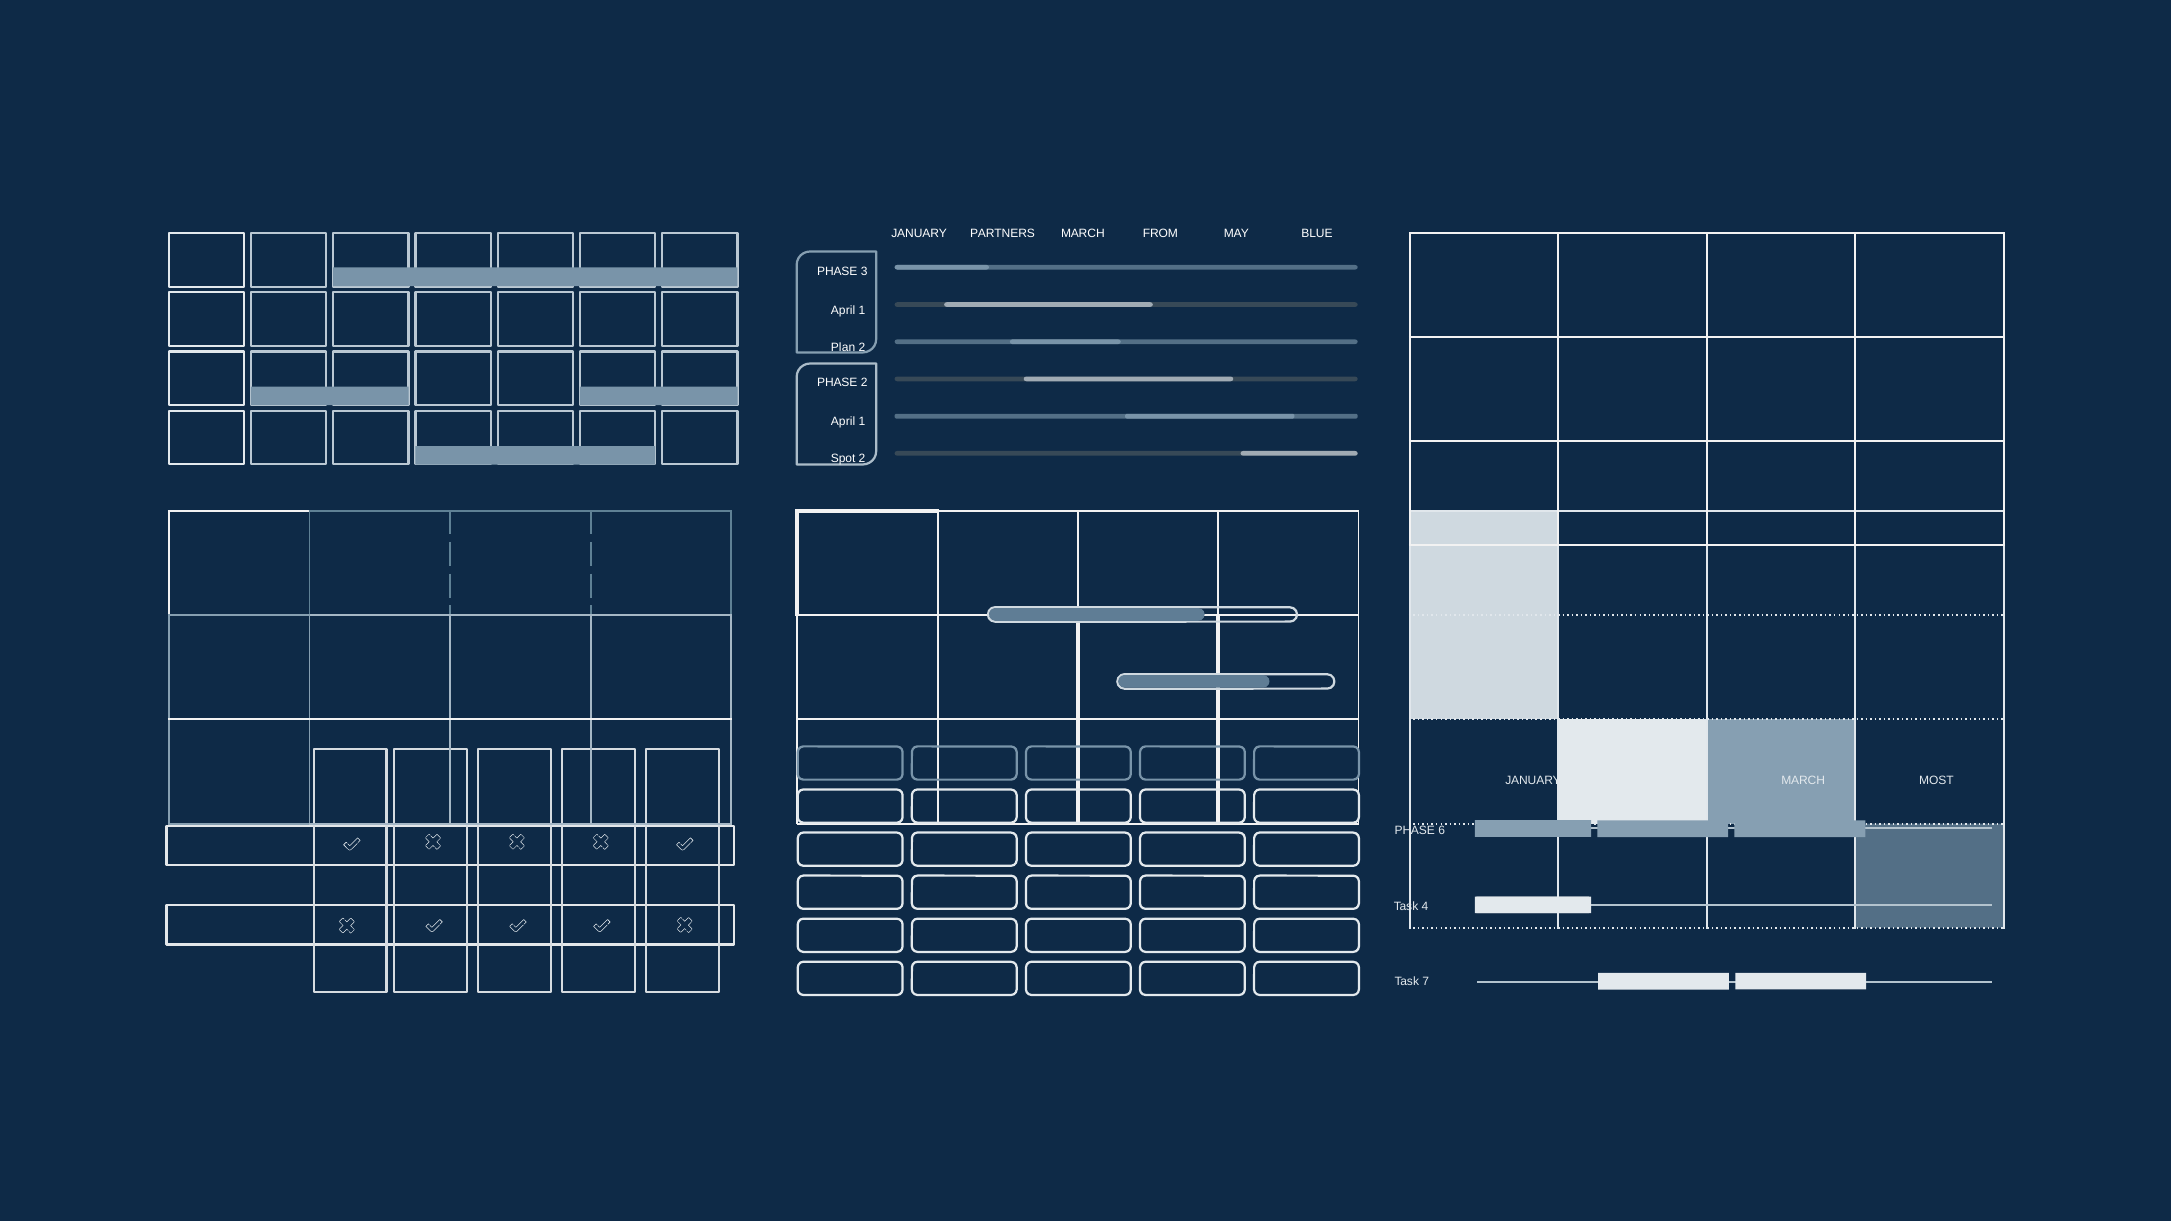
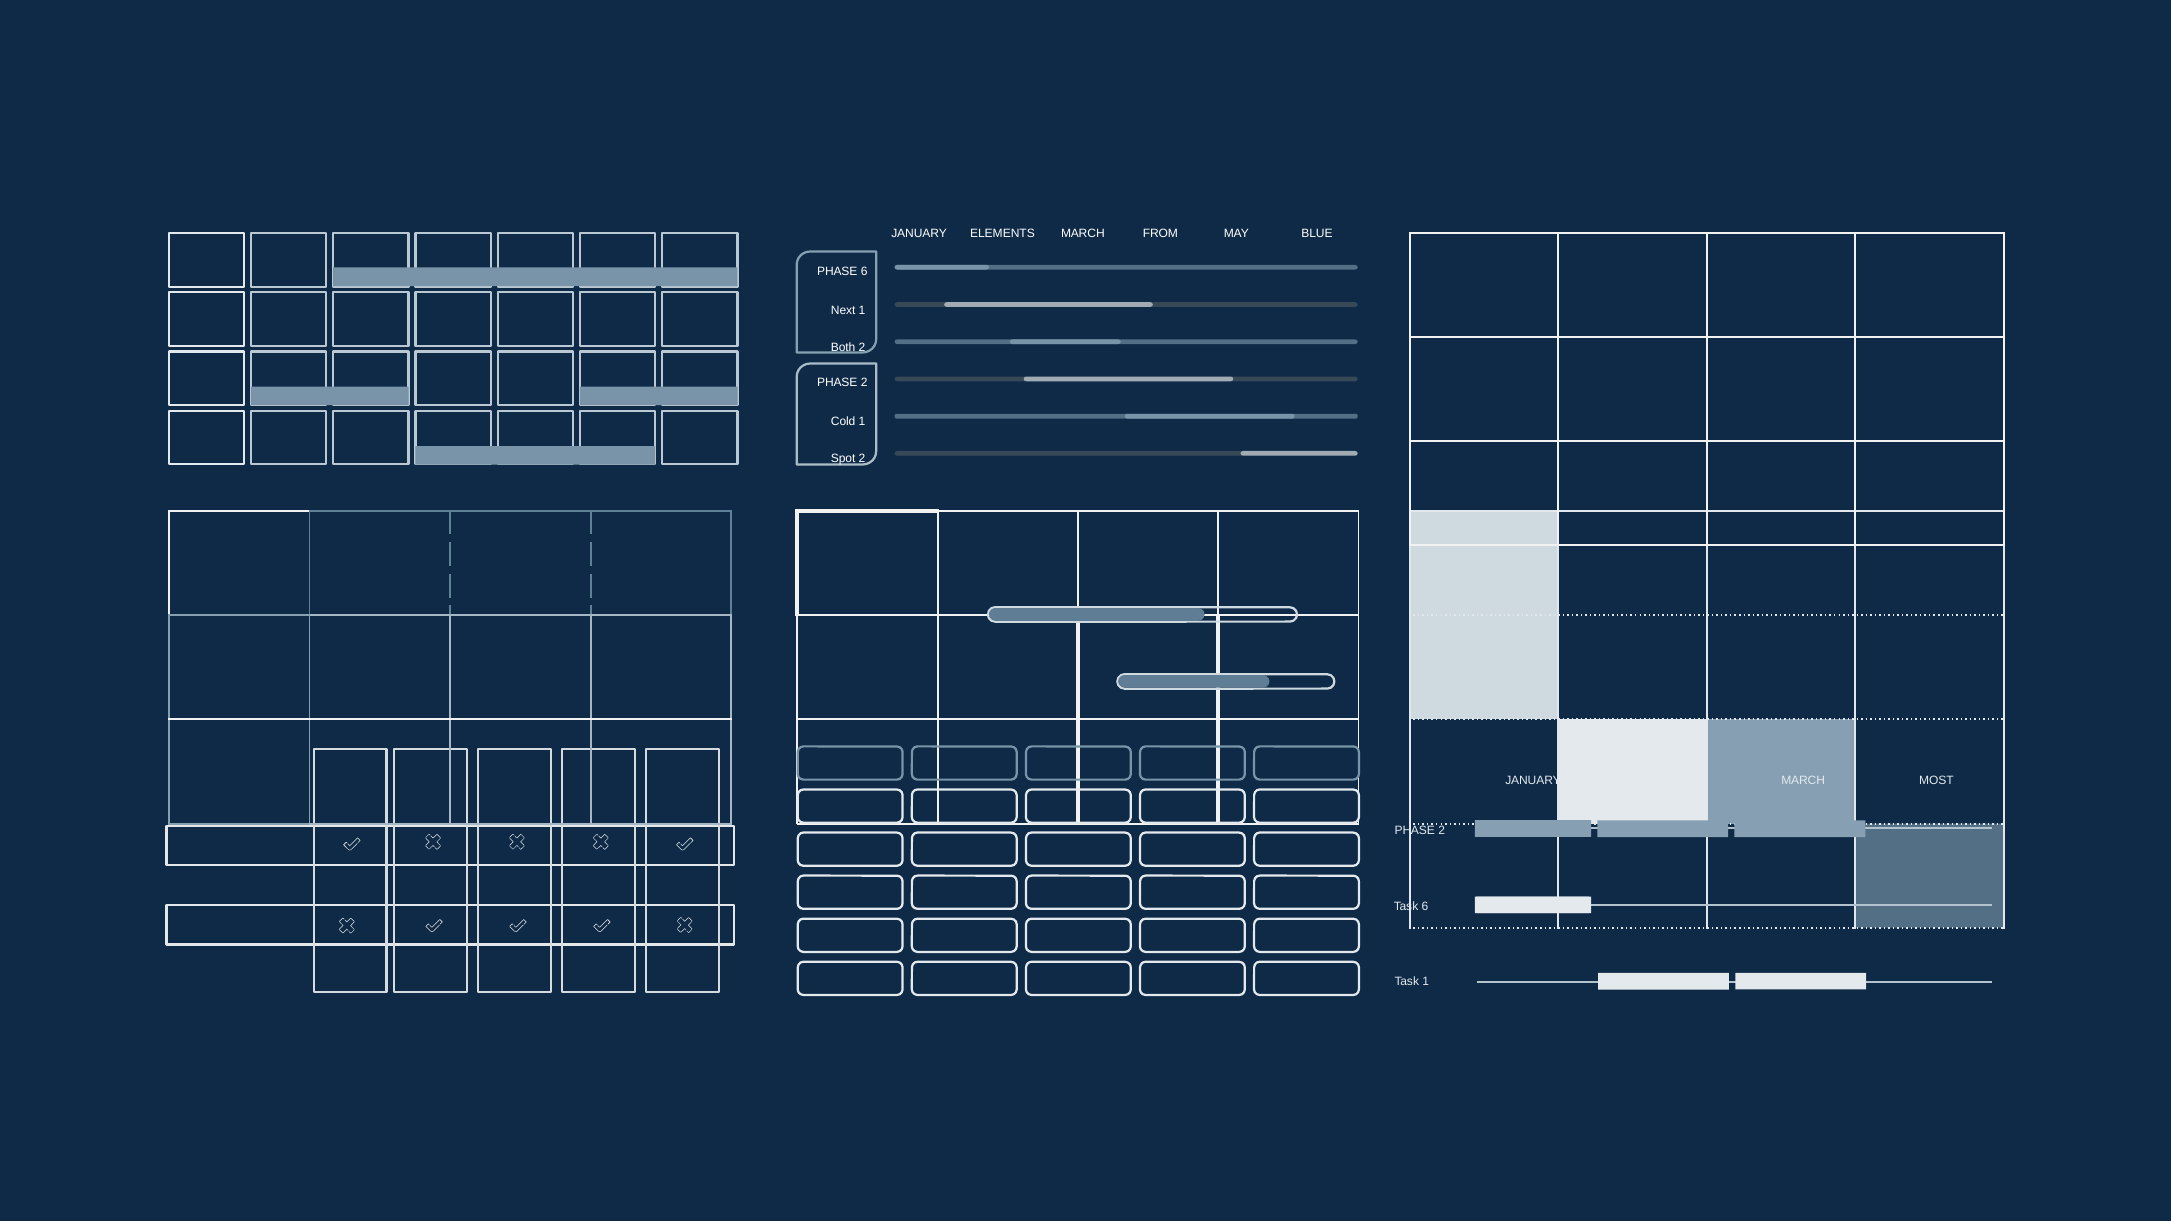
PARTNERS: PARTNERS -> ELEMENTS (1002, 234)
PHASE 3: 3 -> 6 (864, 272)
April: April -> Next (843, 310)
Plan: Plan -> Both (843, 347)
April: April -> Cold (843, 422)
6: 6 -> 2 (1442, 831)
Task 4: 4 -> 6 (1425, 907)
Task 7: 7 -> 1 (1426, 982)
